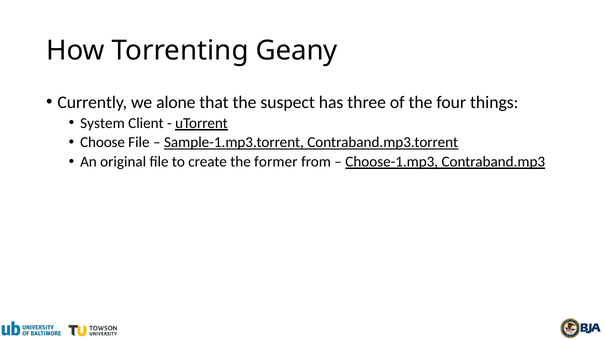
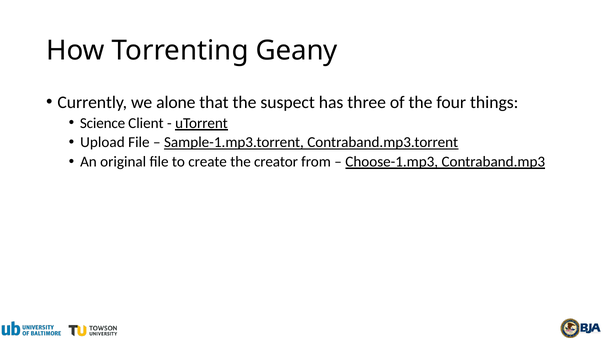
System: System -> Science (103, 123)
Choose: Choose -> Upload (102, 143)
former: former -> creator (276, 162)
